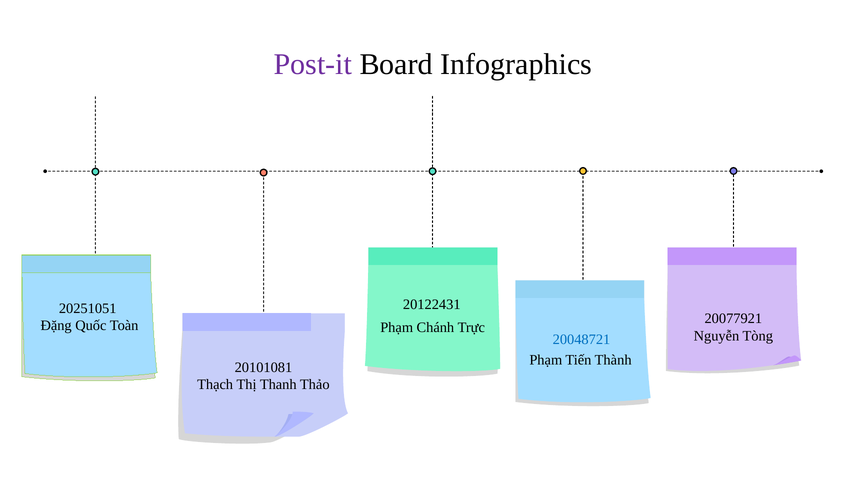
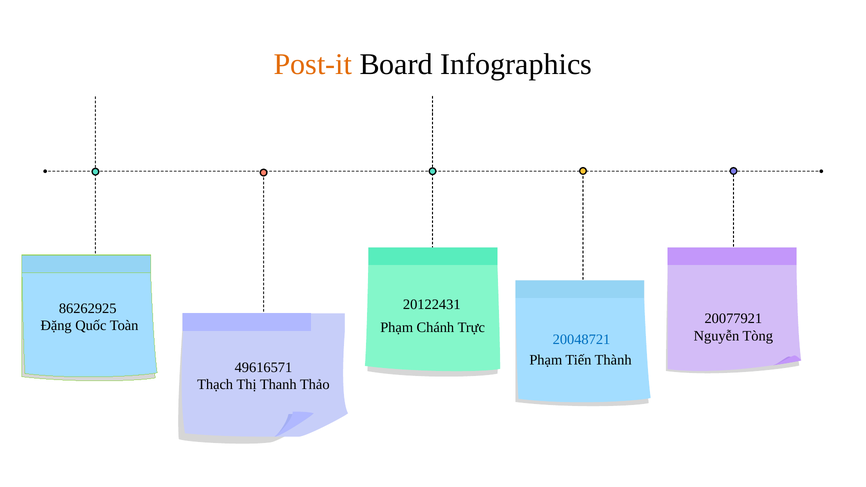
Post-it colour: purple -> orange (313, 64)
20251051: 20251051 -> 86262925 (88, 308)
20101081: 20101081 -> 49616571 (263, 367)
